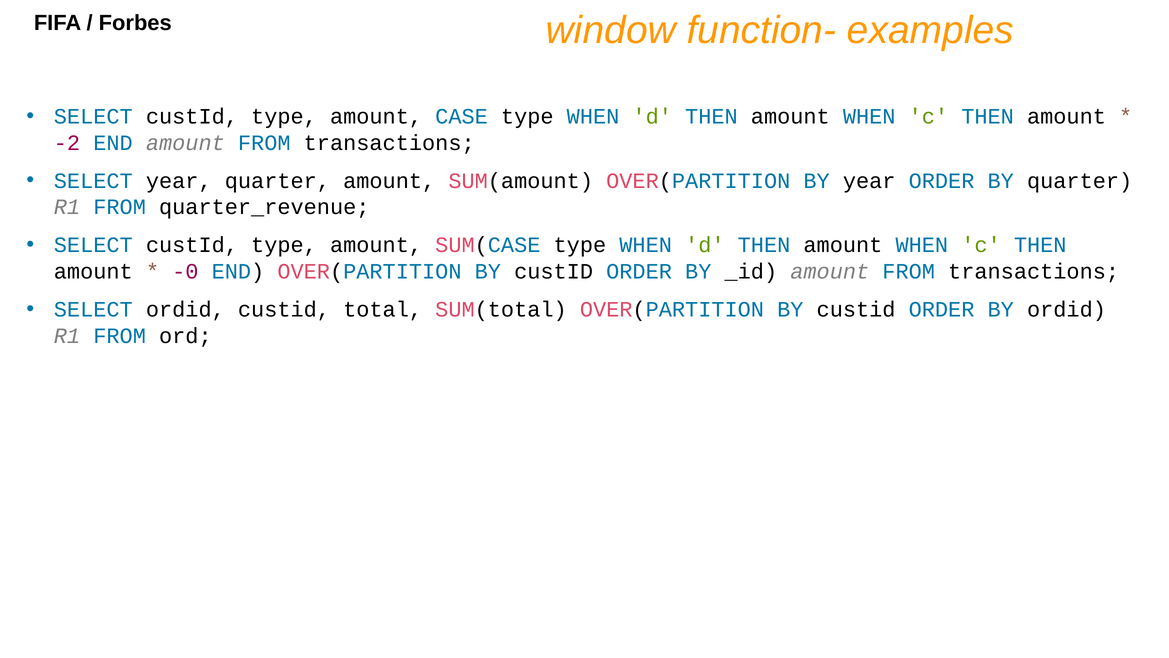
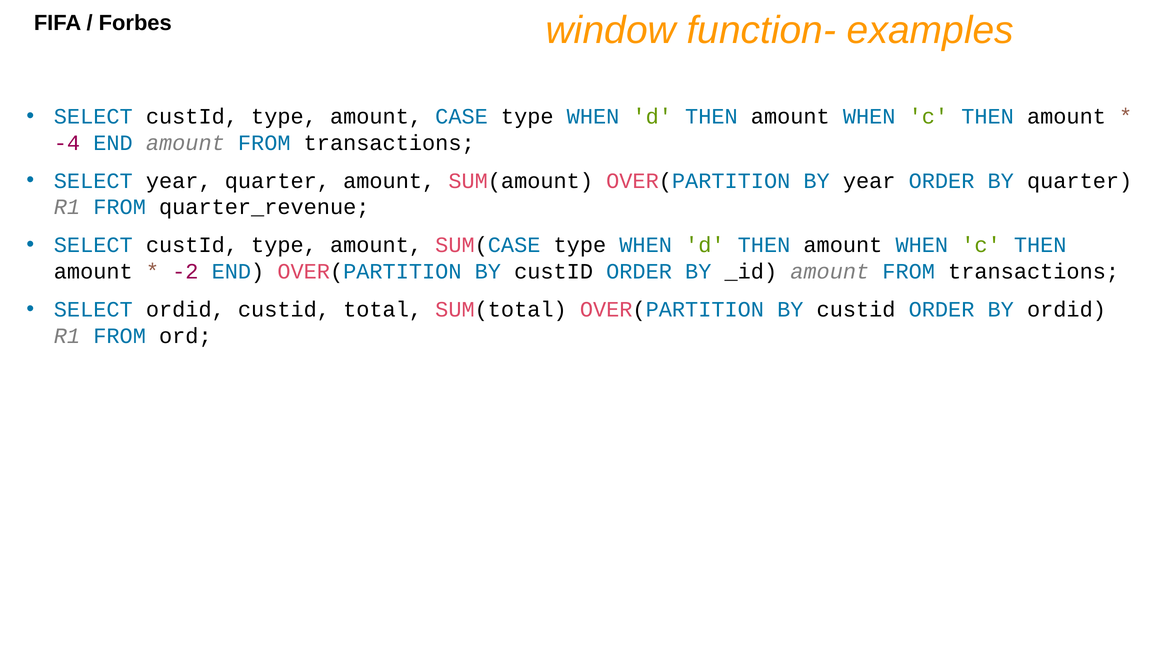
-2: -2 -> -4 (67, 143)
-0: -0 -> -2 (185, 271)
